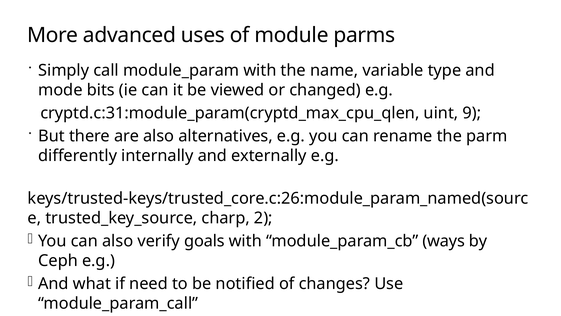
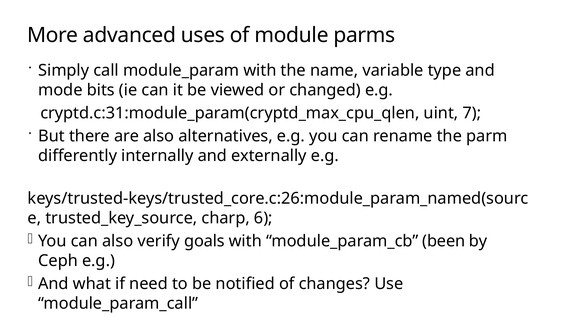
9: 9 -> 7 (472, 113)
2: 2 -> 6 (263, 218)
ways: ways -> been (444, 241)
